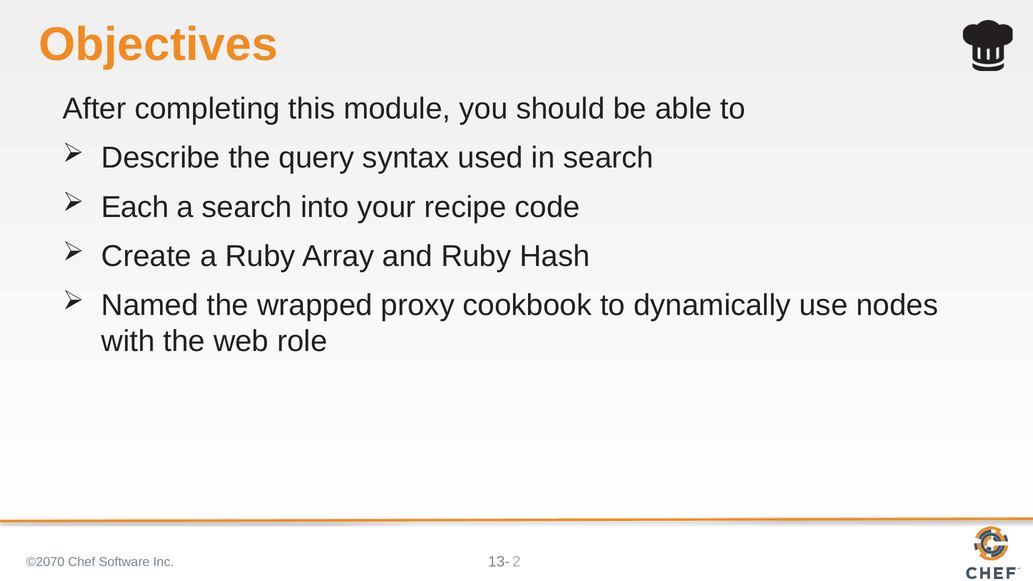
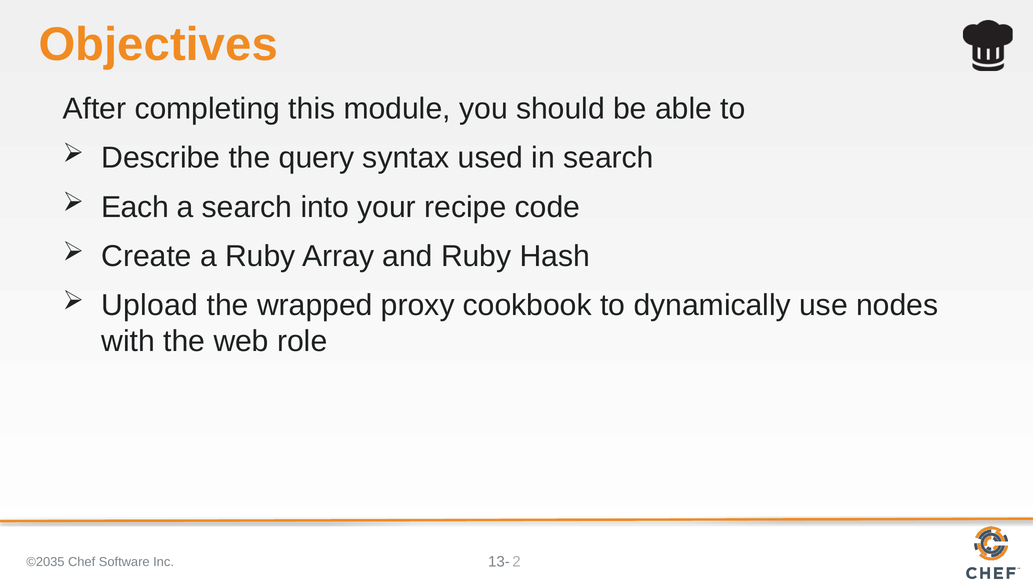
Named: Named -> Upload (150, 305)
©2070: ©2070 -> ©2035 (45, 562)
